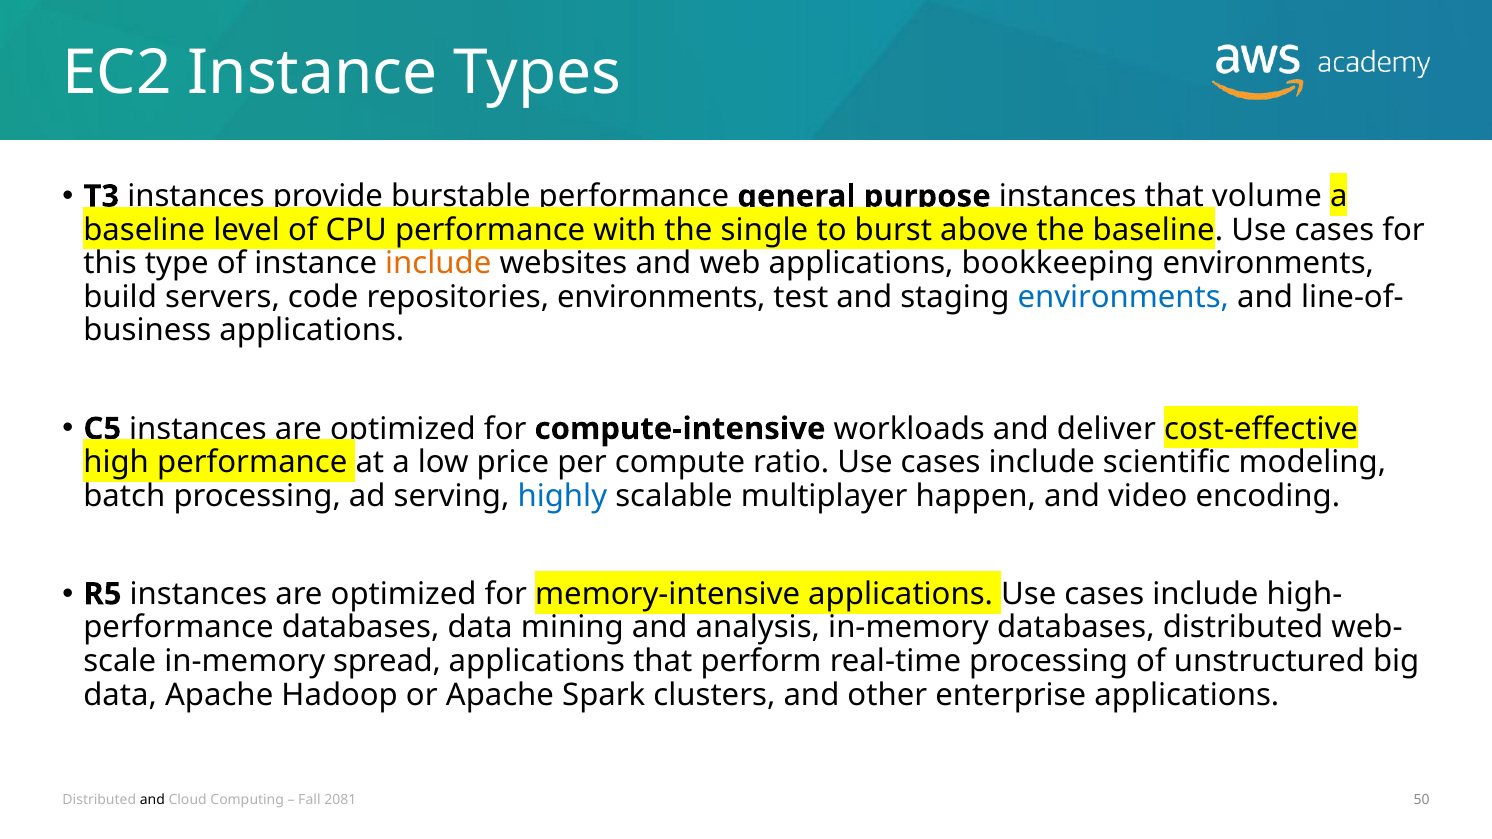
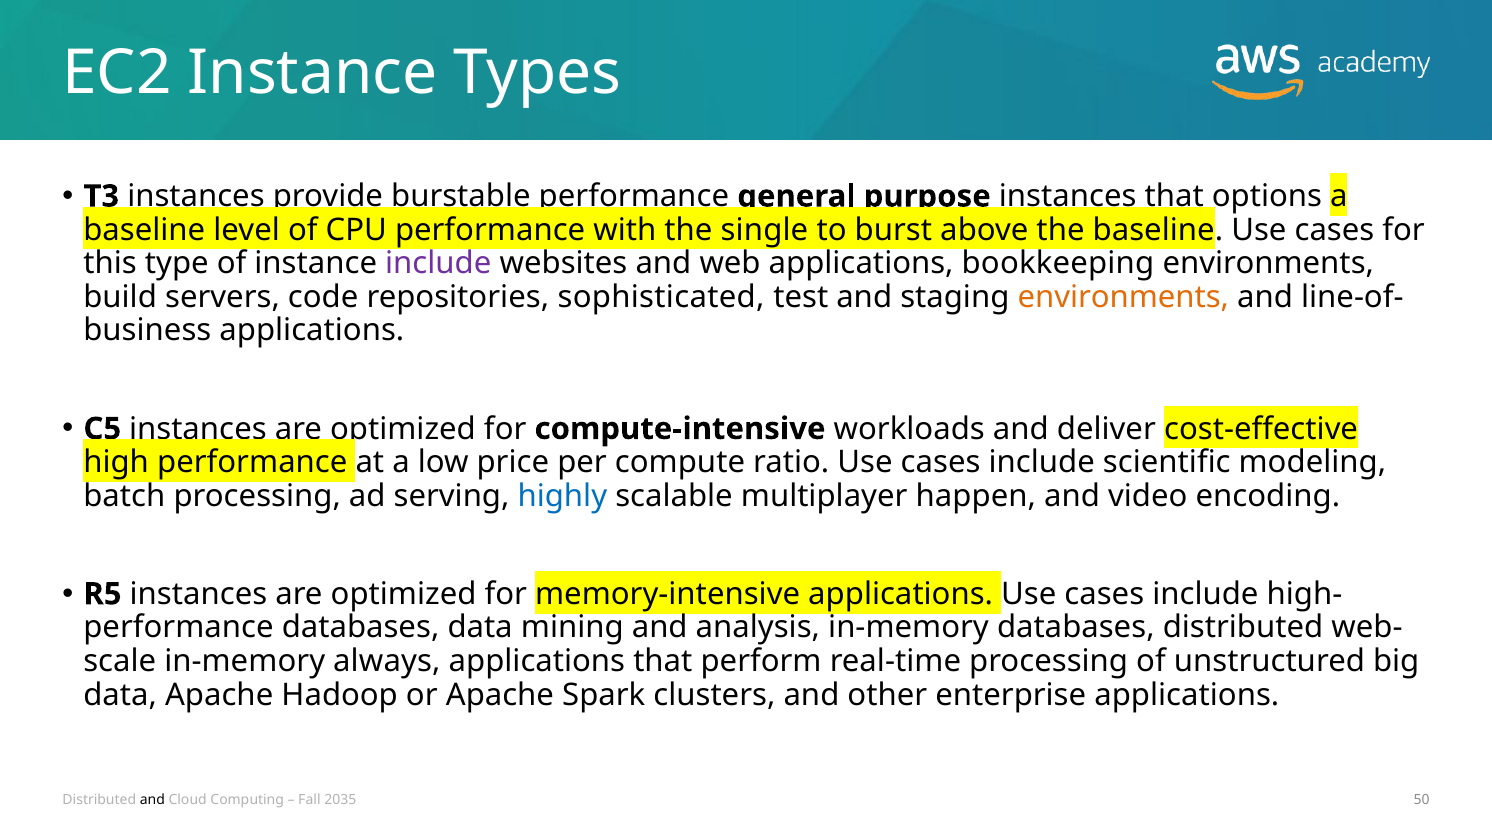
volume: volume -> options (1267, 196)
include colour: orange -> purple (438, 263)
repositories environments: environments -> sophisticated (661, 297)
environments colour: blue -> orange (1123, 297)
spread: spread -> always (387, 661)
2081: 2081 -> 2035 (340, 800)
